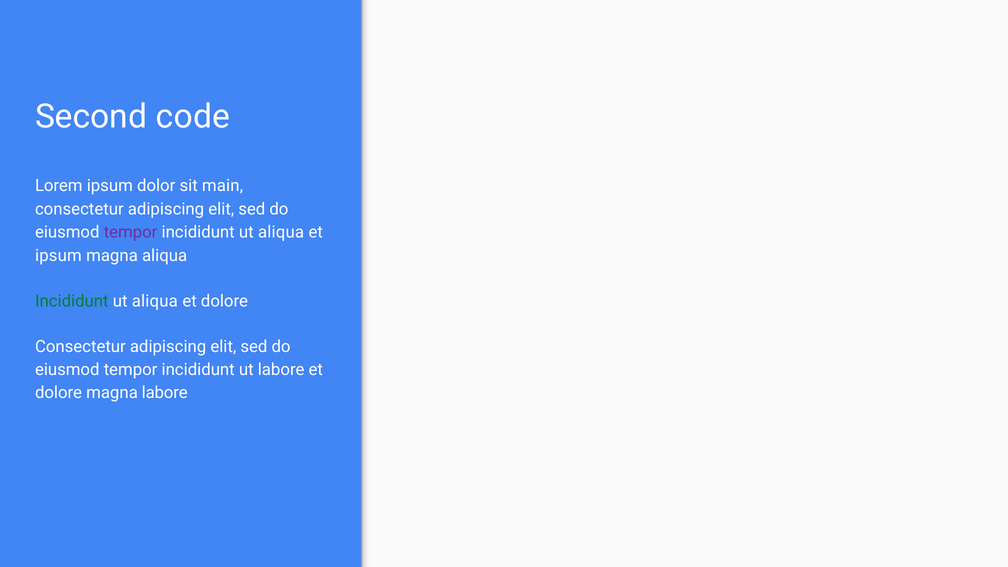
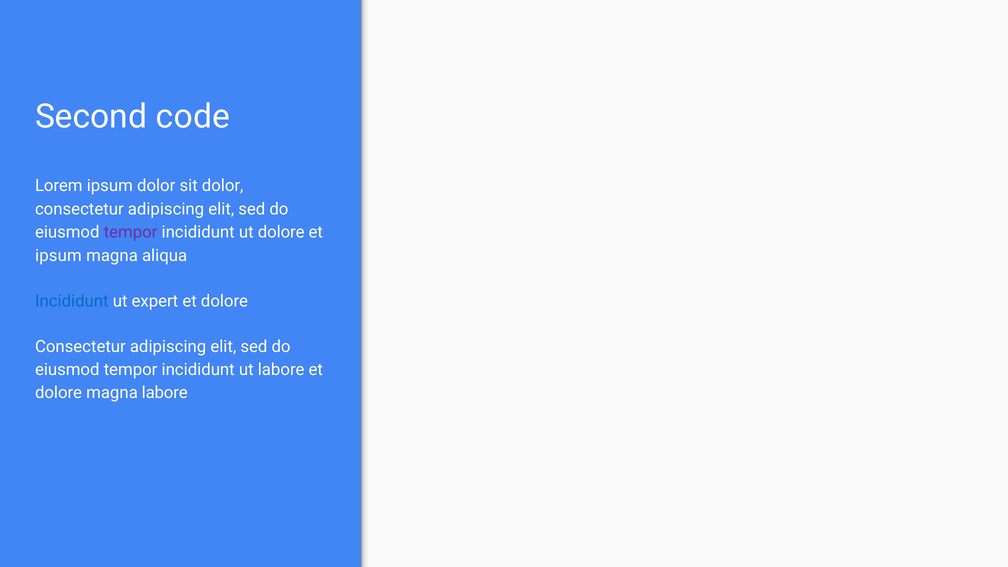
sit main: main -> dolor (223, 186)
aliqua: aliqua -> dolore (281, 232)
Incididunt colour: green -> blue (72, 301)
aliqua: aliqua -> expert (155, 301)
